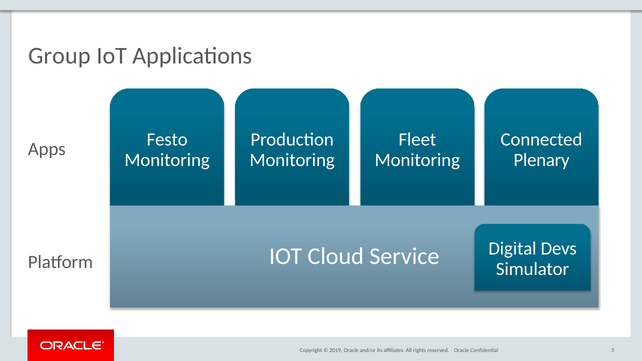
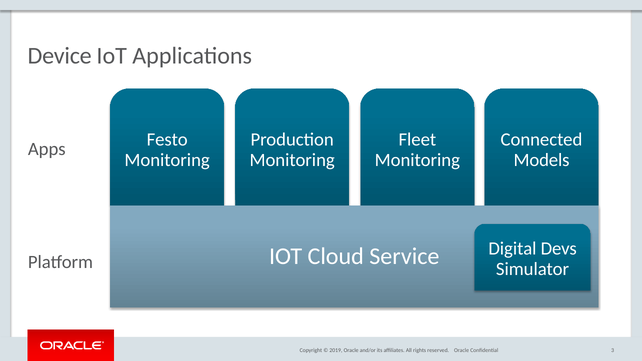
Group: Group -> Device (60, 56)
Plenary: Plenary -> Models (542, 160)
